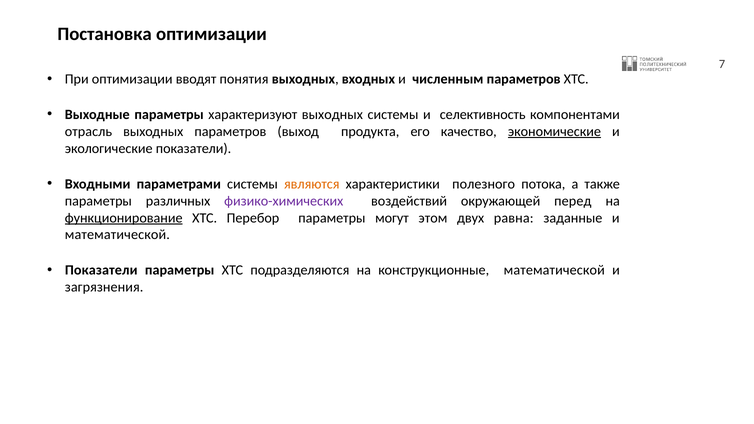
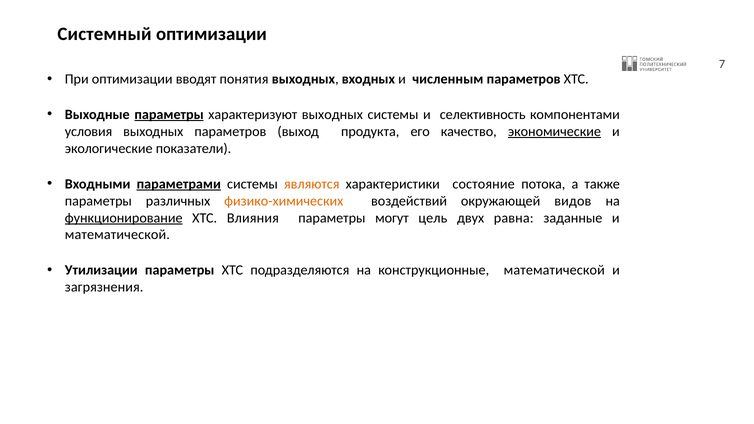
Постановка: Постановка -> Системный (105, 34)
параметры underline: none -> present (169, 115)
отрасль: отрасль -> условия (89, 132)
параметрами underline: none -> present (179, 184)
полезного: полезного -> состояние (484, 184)
физико-химических colour: purple -> orange (284, 201)
перед: перед -> видов (573, 201)
Перебор: Перебор -> Влияния (253, 218)
этом: этом -> цель (433, 218)
Показатели: Показатели -> Утилизации (101, 270)
